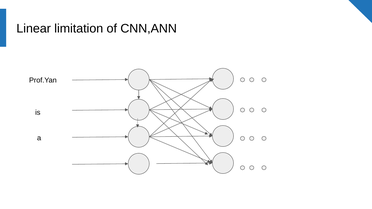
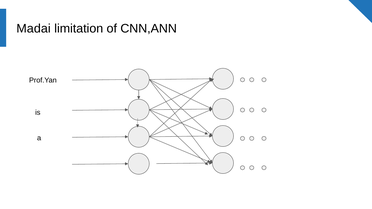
Linear: Linear -> Madai (34, 29)
